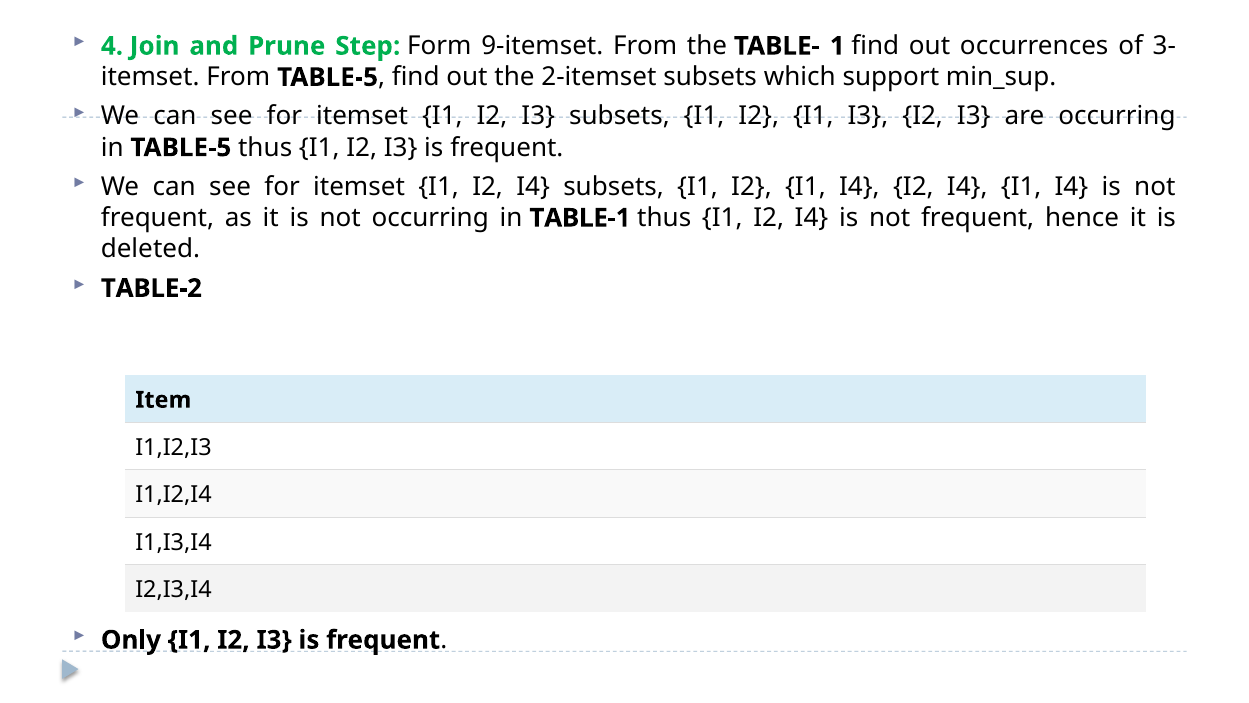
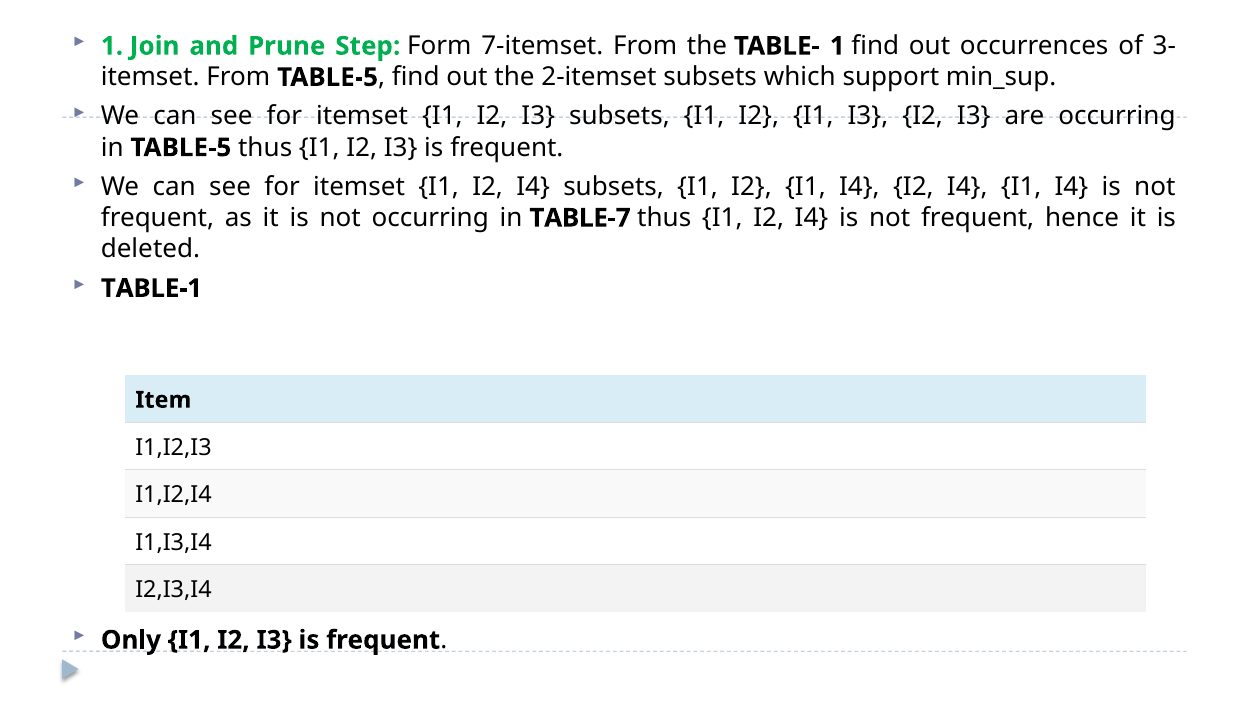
4: 4 -> 1 (112, 46)
9-itemset: 9-itemset -> 7-itemset (542, 46)
TABLE-1: TABLE-1 -> TABLE-7 (580, 218)
TABLE-2: TABLE-2 -> TABLE-1 (151, 288)
